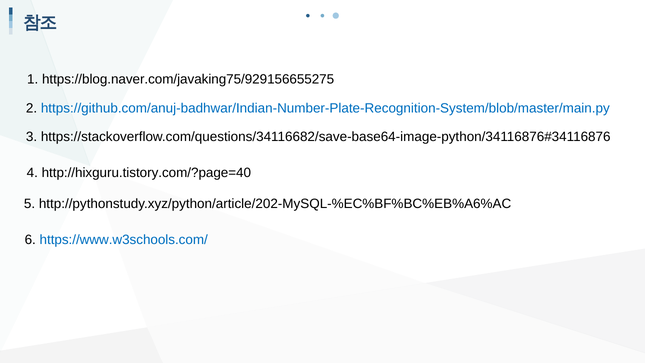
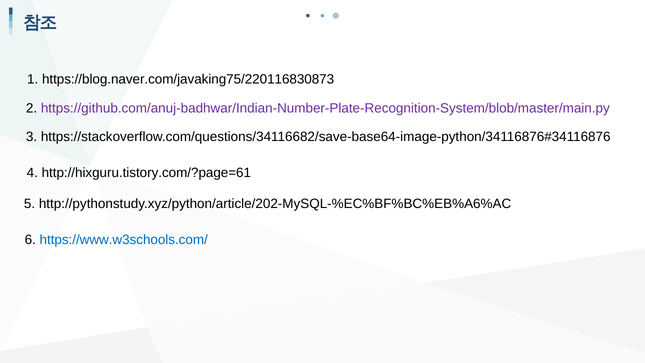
https://blog.naver.com/javaking75/929156655275: https://blog.naver.com/javaking75/929156655275 -> https://blog.naver.com/javaking75/220116830873 (188, 79)
https://github.com/anuj-badhwar/Indian-Number-Plate-Recognition-System/blob/master/main.py colour: blue -> purple (325, 108)
http://hixguru.tistory.com/?page=40: http://hixguru.tistory.com/?page=40 -> http://hixguru.tistory.com/?page=61 (146, 173)
